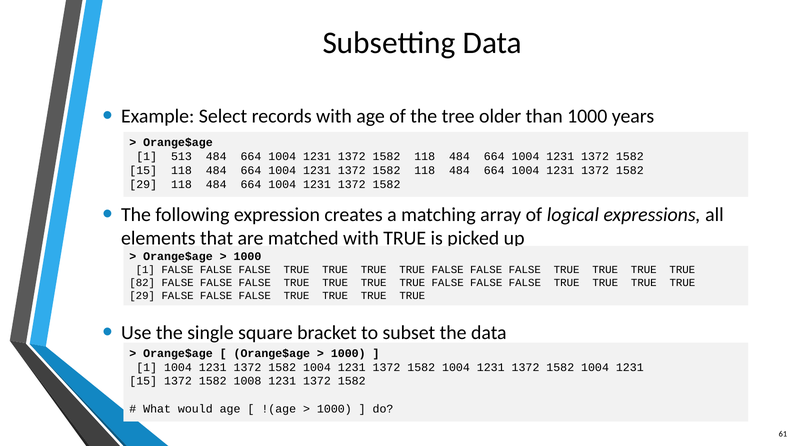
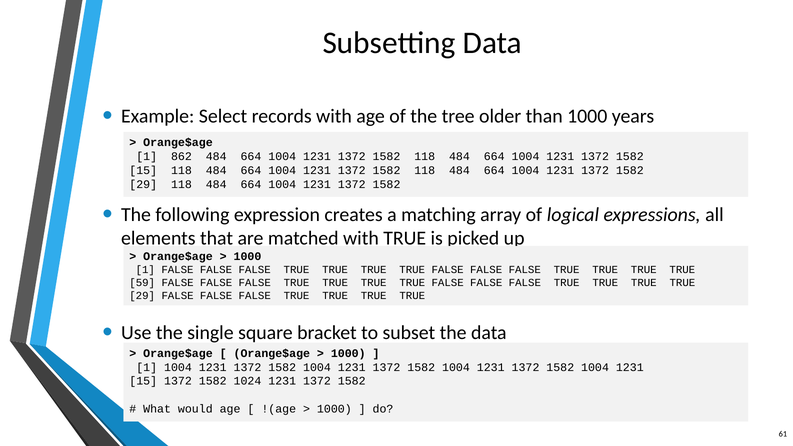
513: 513 -> 862 (181, 157)
82: 82 -> 59 (142, 283)
1008: 1008 -> 1024 (247, 381)
